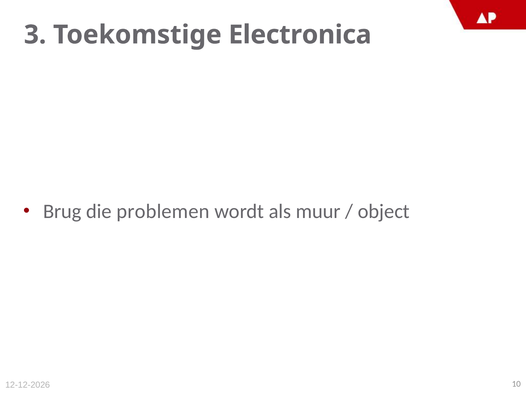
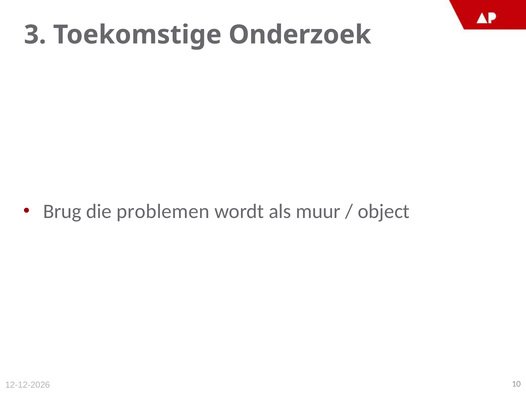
Electronica: Electronica -> Onderzoek (300, 35)
